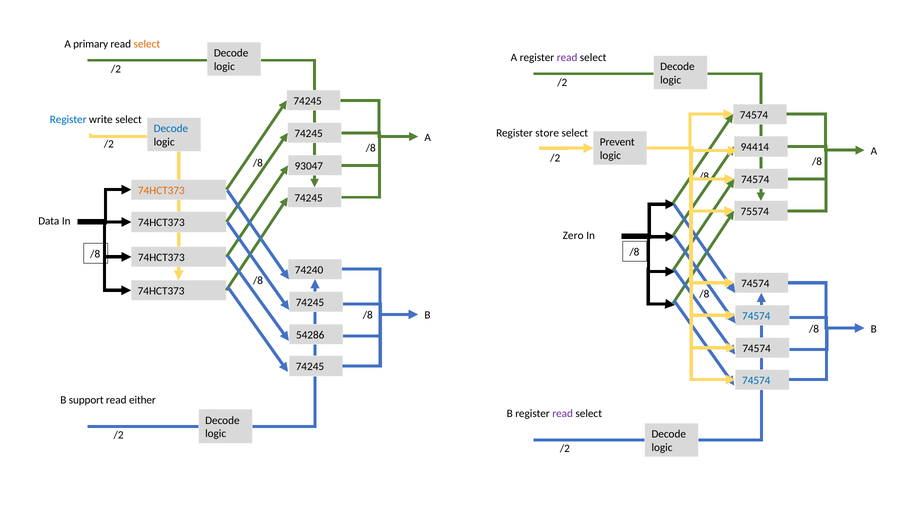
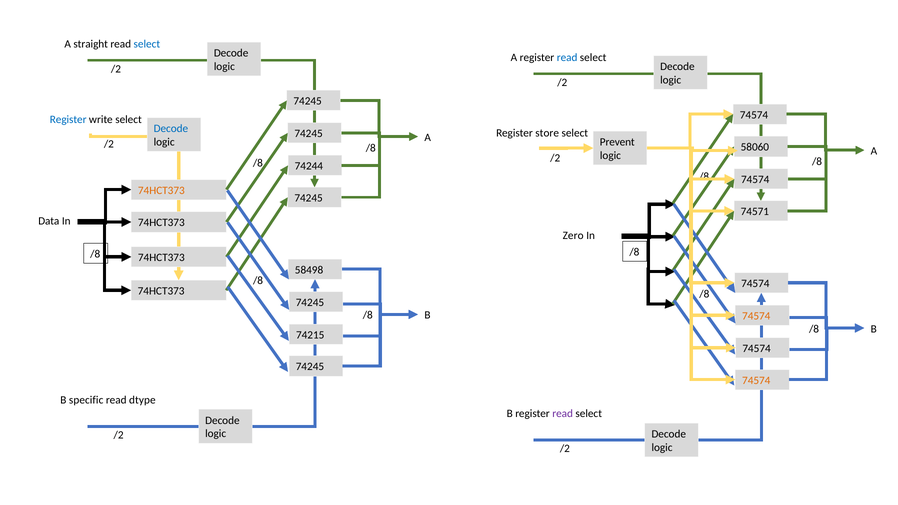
primary: primary -> straight (91, 44)
select colour: orange -> blue (147, 44)
read colour: purple -> blue (567, 58)
94414: 94414 -> 58060 (755, 147)
93047: 93047 -> 74244 (309, 166)
75574: 75574 -> 74571 (755, 212)
74240: 74240 -> 58498 (309, 270)
74574 colour: blue -> orange (756, 316)
54286: 54286 -> 74215 (310, 335)
74574 colour: blue -> orange (756, 380)
support: support -> specific (86, 400)
either: either -> dtype (142, 400)
